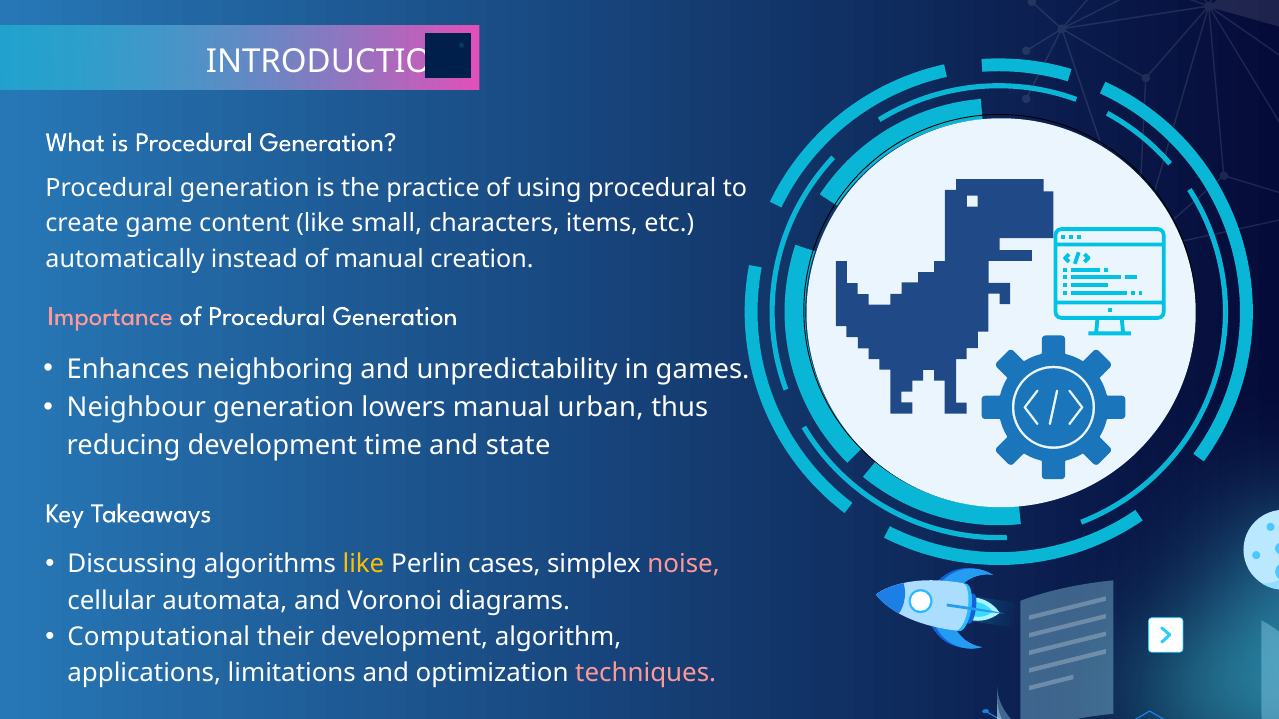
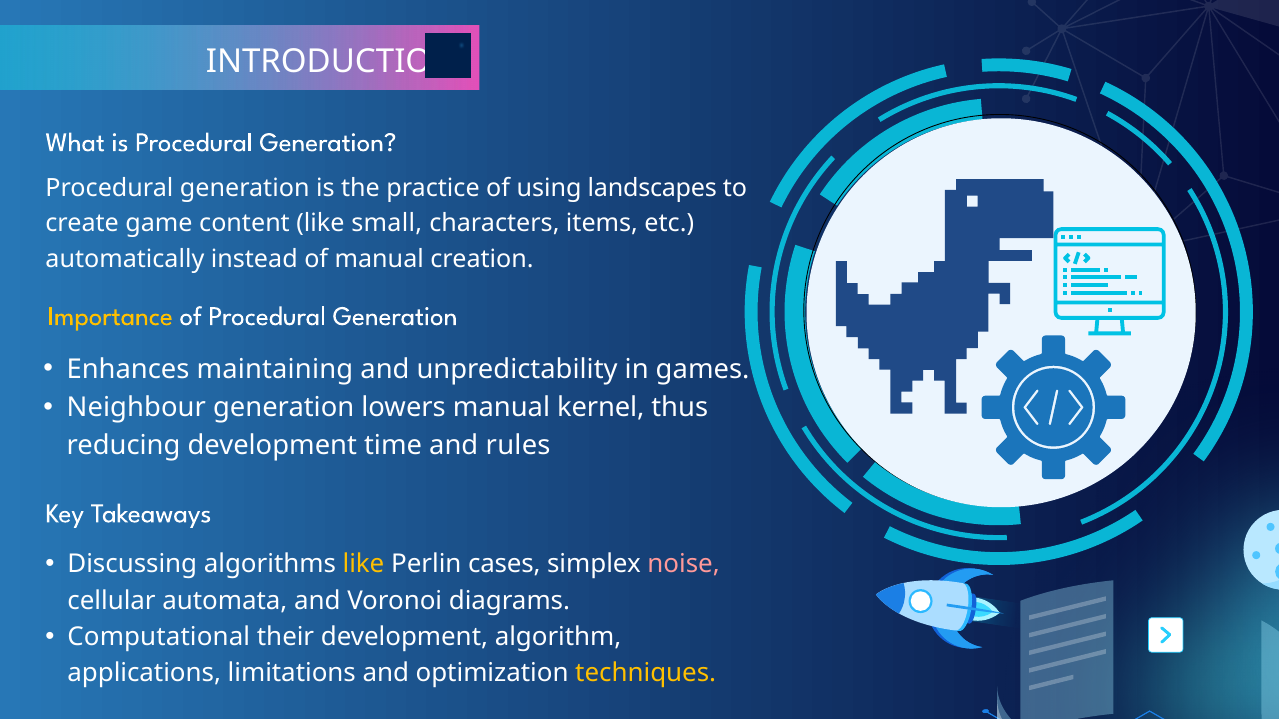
using procedural: procedural -> landscapes (652, 189)
Importance colour: pink -> yellow (110, 316)
neighboring: neighboring -> maintaining (275, 370)
urban: urban -> kernel (601, 408)
state: state -> rules (518, 446)
techniques colour: pink -> yellow (646, 674)
